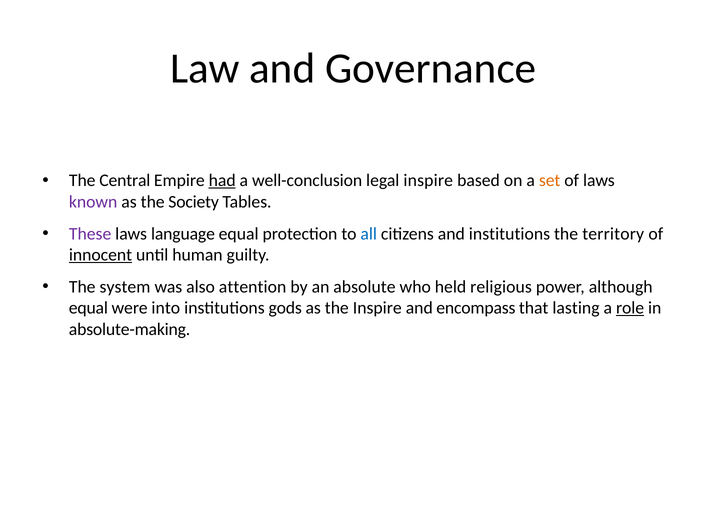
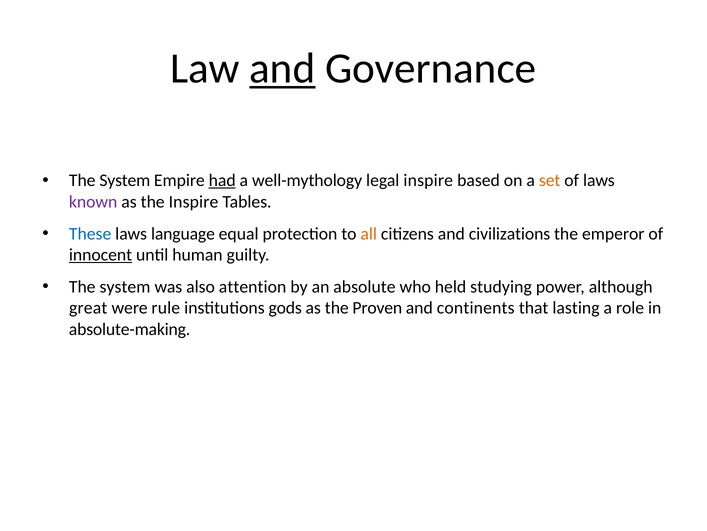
and underline: none -> present (282, 68)
Central: Central -> System (125, 180)
well-conclusion: well-conclusion -> well-mythology (307, 180)
the Society: Society -> Inspire (193, 202)
These colour: purple -> blue (90, 233)
all colour: blue -> orange (369, 233)
and institutions: institutions -> civilizations (510, 233)
territory: territory -> emperor (613, 233)
religious: religious -> studying (501, 286)
equal: equal -> great (88, 308)
into: into -> rule (166, 308)
the Inspire: Inspire -> Proven (377, 308)
encompass: encompass -> continents (476, 308)
role underline: present -> none (630, 308)
